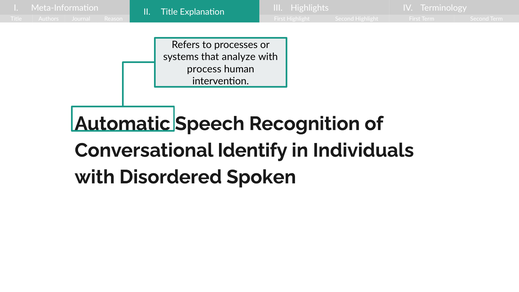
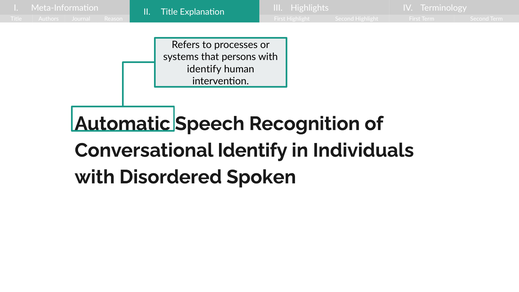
analyze: analyze -> persons (239, 57)
process: process -> identify (204, 69)
